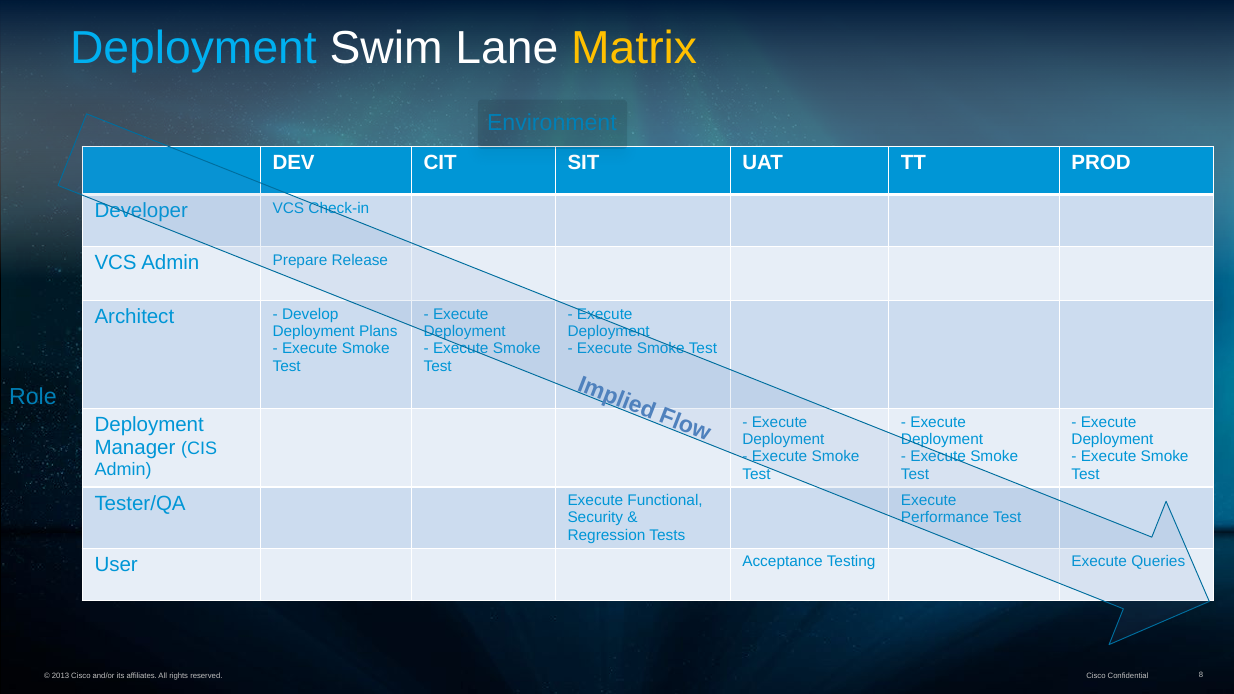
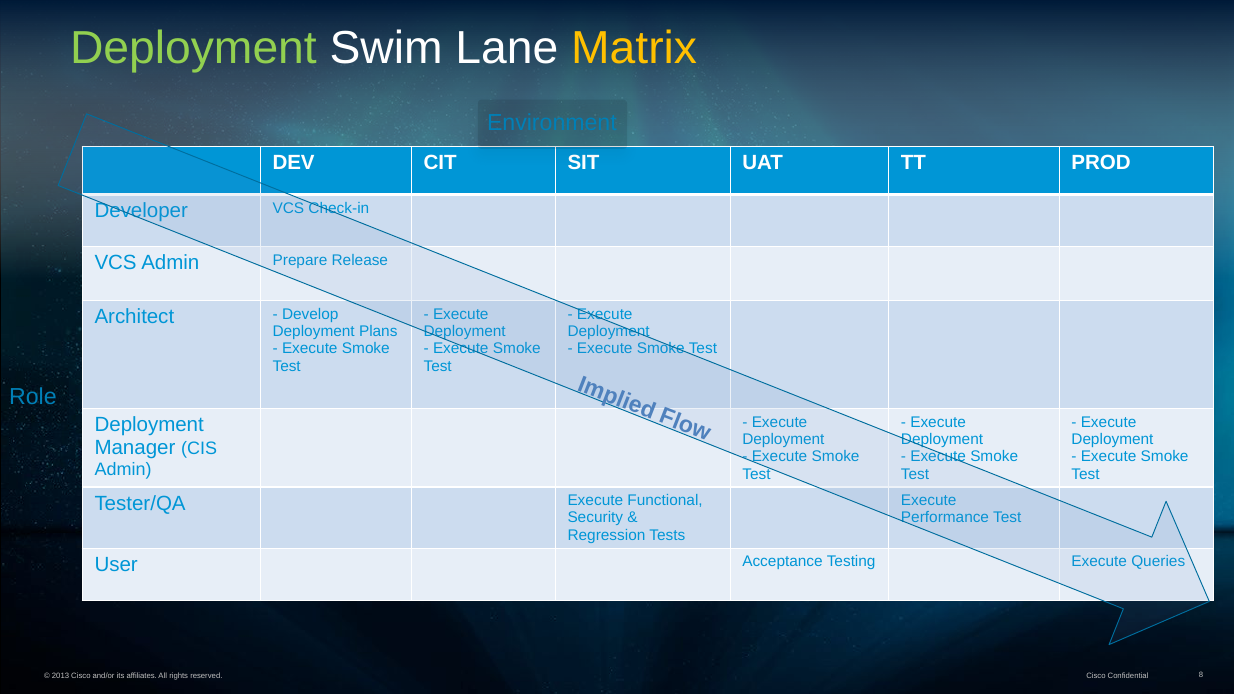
Deployment colour: light blue -> light green (193, 48)
